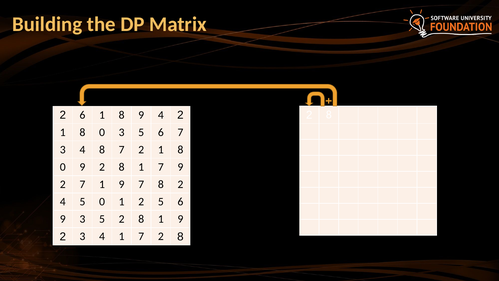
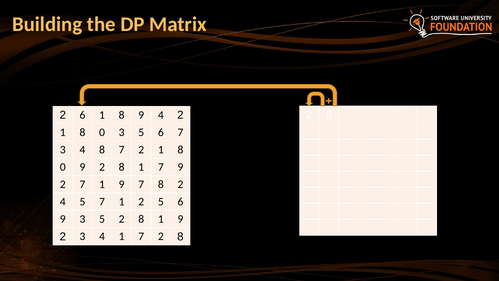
5 0: 0 -> 7 (102, 202)
